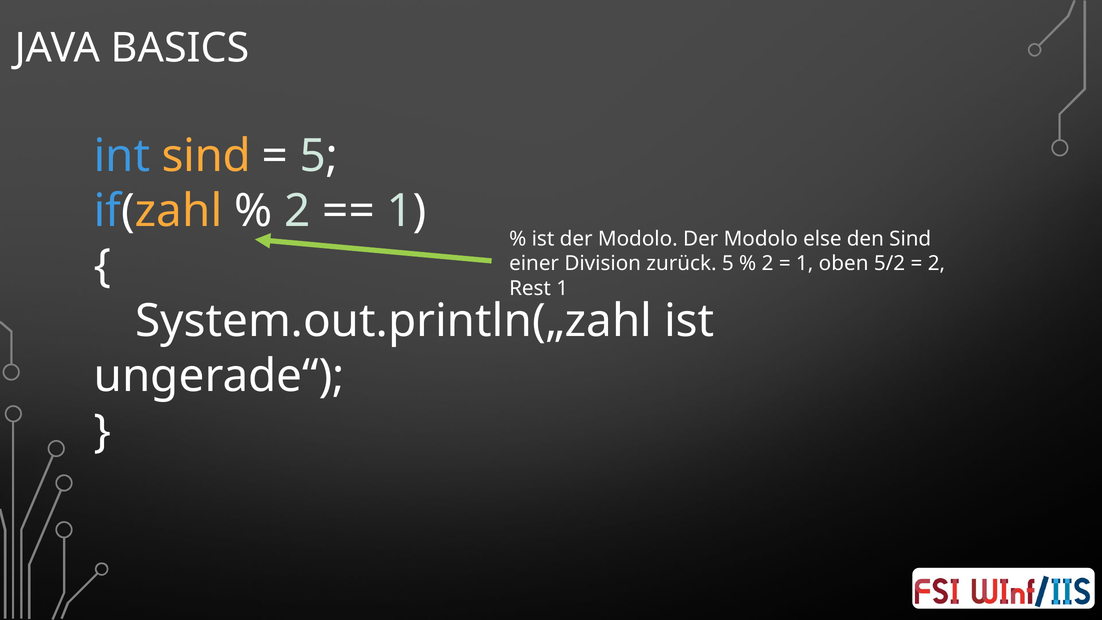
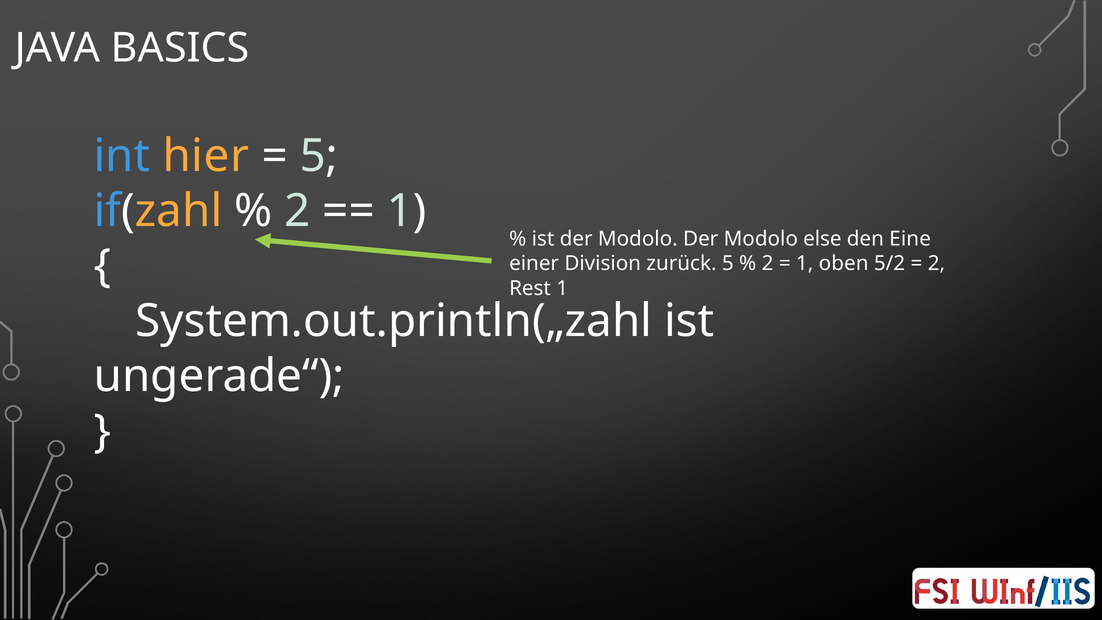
int sind: sind -> hier (206, 156)
den Sind: Sind -> Eine (910, 239)
